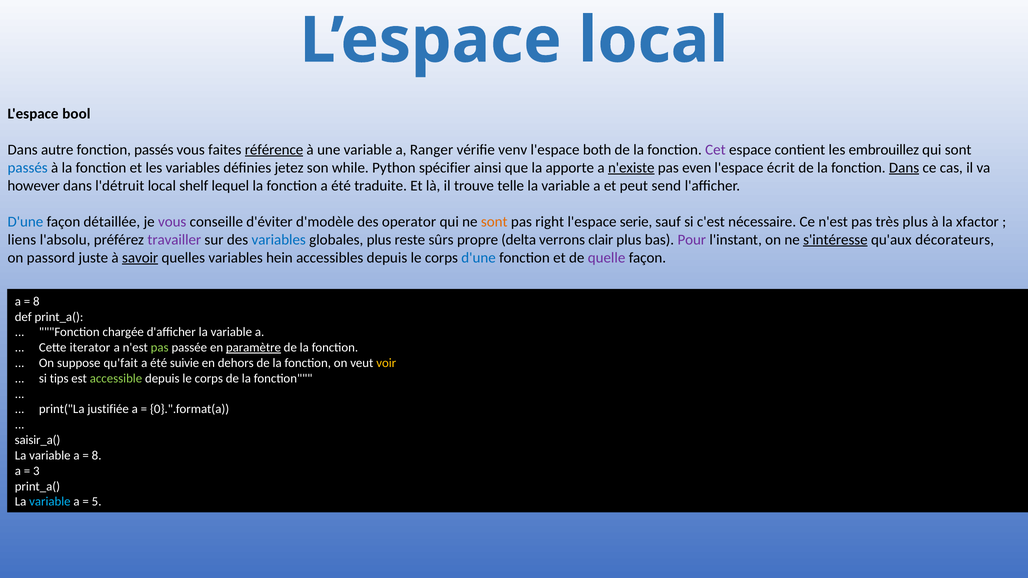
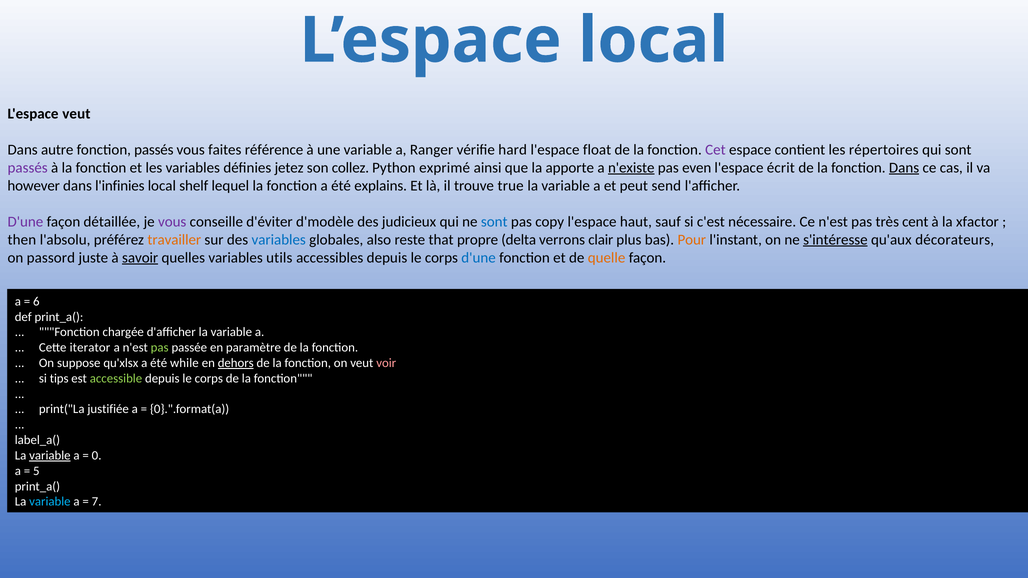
L'espace bool: bool -> veut (76, 114)
référence underline: present -> none (274, 150)
venv: venv -> hard (513, 150)
both: both -> float (597, 150)
embrouillez: embrouillez -> répertoires (884, 150)
passés colour: blue -> purple (28, 168)
while: while -> collez (350, 168)
spécifier: spécifier -> exprimé (445, 168)
l'détruit: l'détruit -> l'infinies (120, 186)
traduite: traduite -> explains (381, 186)
telle: telle -> true (511, 186)
D'une colour: blue -> purple (25, 222)
operator: operator -> judicieux (409, 222)
sont colour: orange -> blue (494, 222)
right: right -> copy (550, 222)
serie: serie -> haut (636, 222)
très plus: plus -> cent (915, 222)
liens: liens -> then (22, 240)
travailler colour: purple -> orange (174, 240)
globales plus: plus -> also (379, 240)
sûrs: sûrs -> that (441, 240)
Pour colour: purple -> orange (692, 240)
hein: hein -> utils (279, 258)
quelle colour: purple -> orange (607, 258)
8: 8 -> 6 (36, 301)
paramètre underline: present -> none (253, 348)
qu'fait: qu'fait -> qu'xlsx (121, 363)
suivie: suivie -> while (184, 363)
dehors underline: none -> present (236, 363)
voir colour: yellow -> pink (386, 363)
saisir_a(: saisir_a( -> label_a( (37, 440)
variable underline: none -> present (50, 456)
8: 8 -> 0 (97, 456)
3: 3 -> 5 (36, 471)
5: 5 -> 7 (97, 502)
